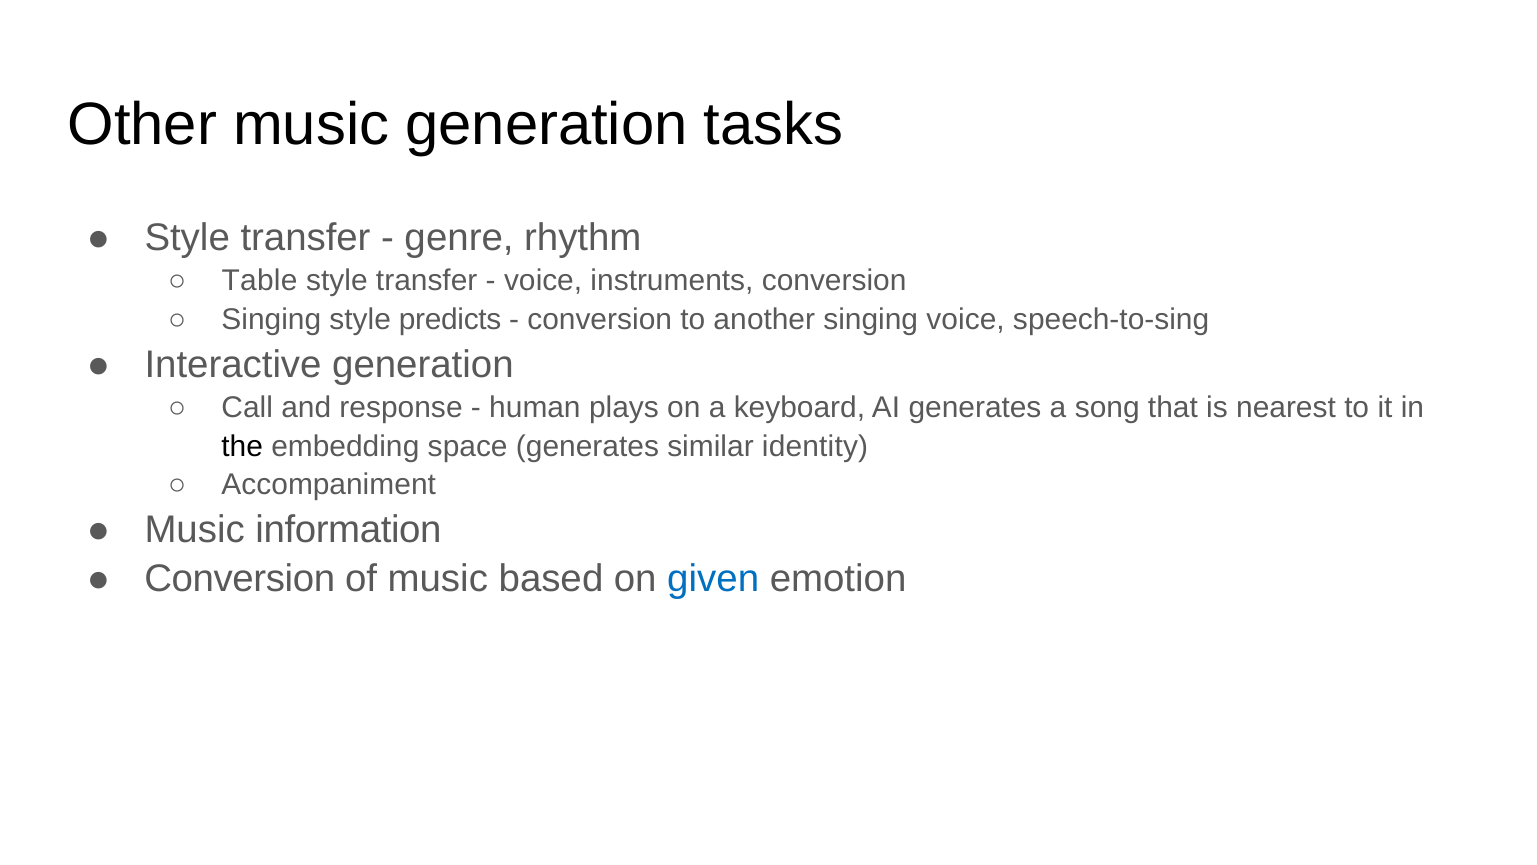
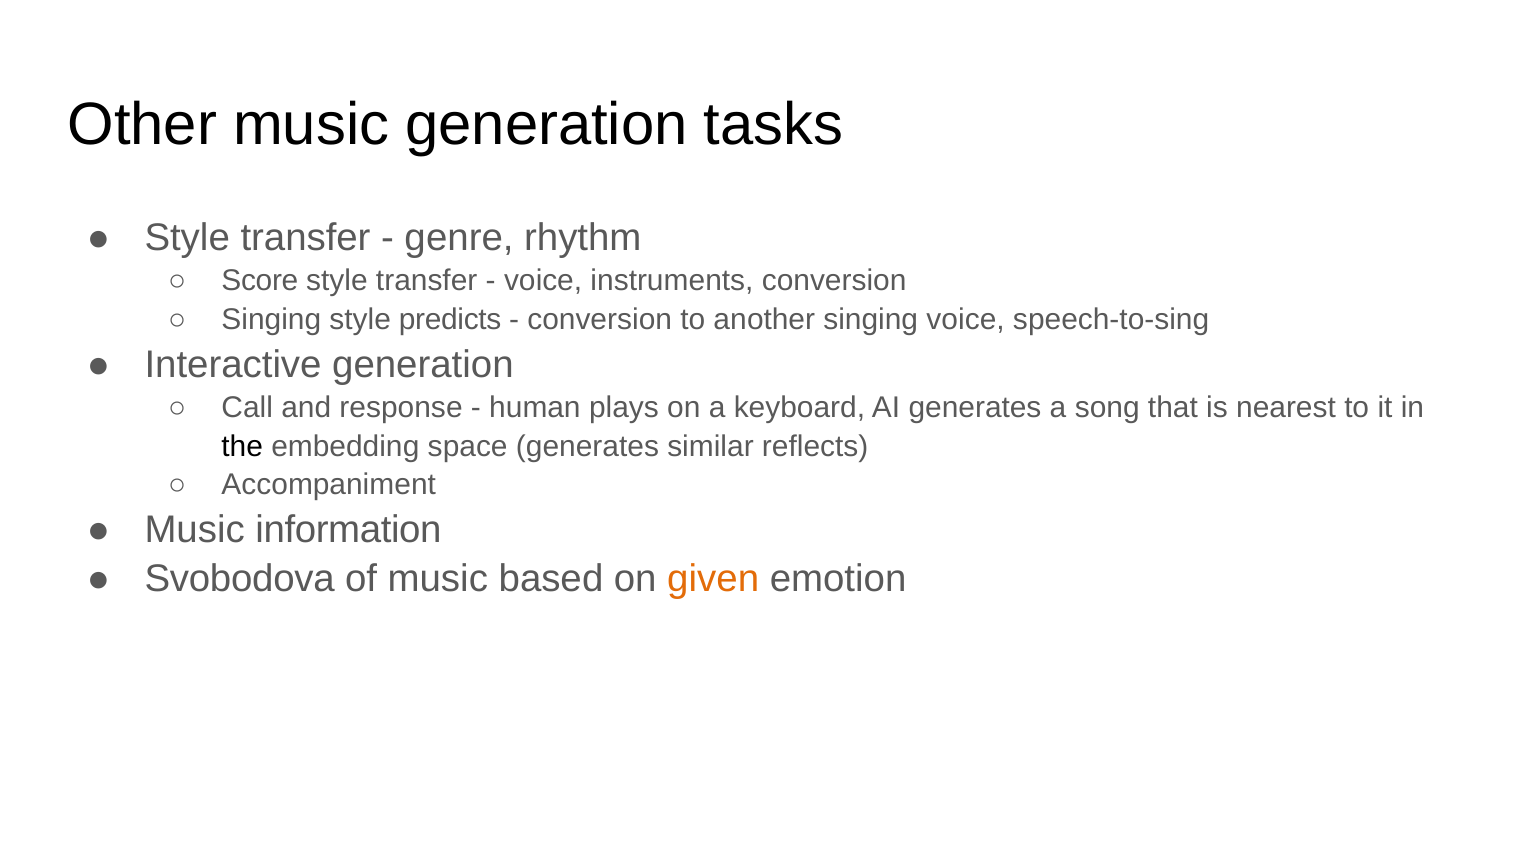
Table: Table -> Score (260, 281)
identity: identity -> reflects (815, 446)
Conversion: Conversion -> Svobodova (240, 579)
given colour: blue -> orange (713, 579)
